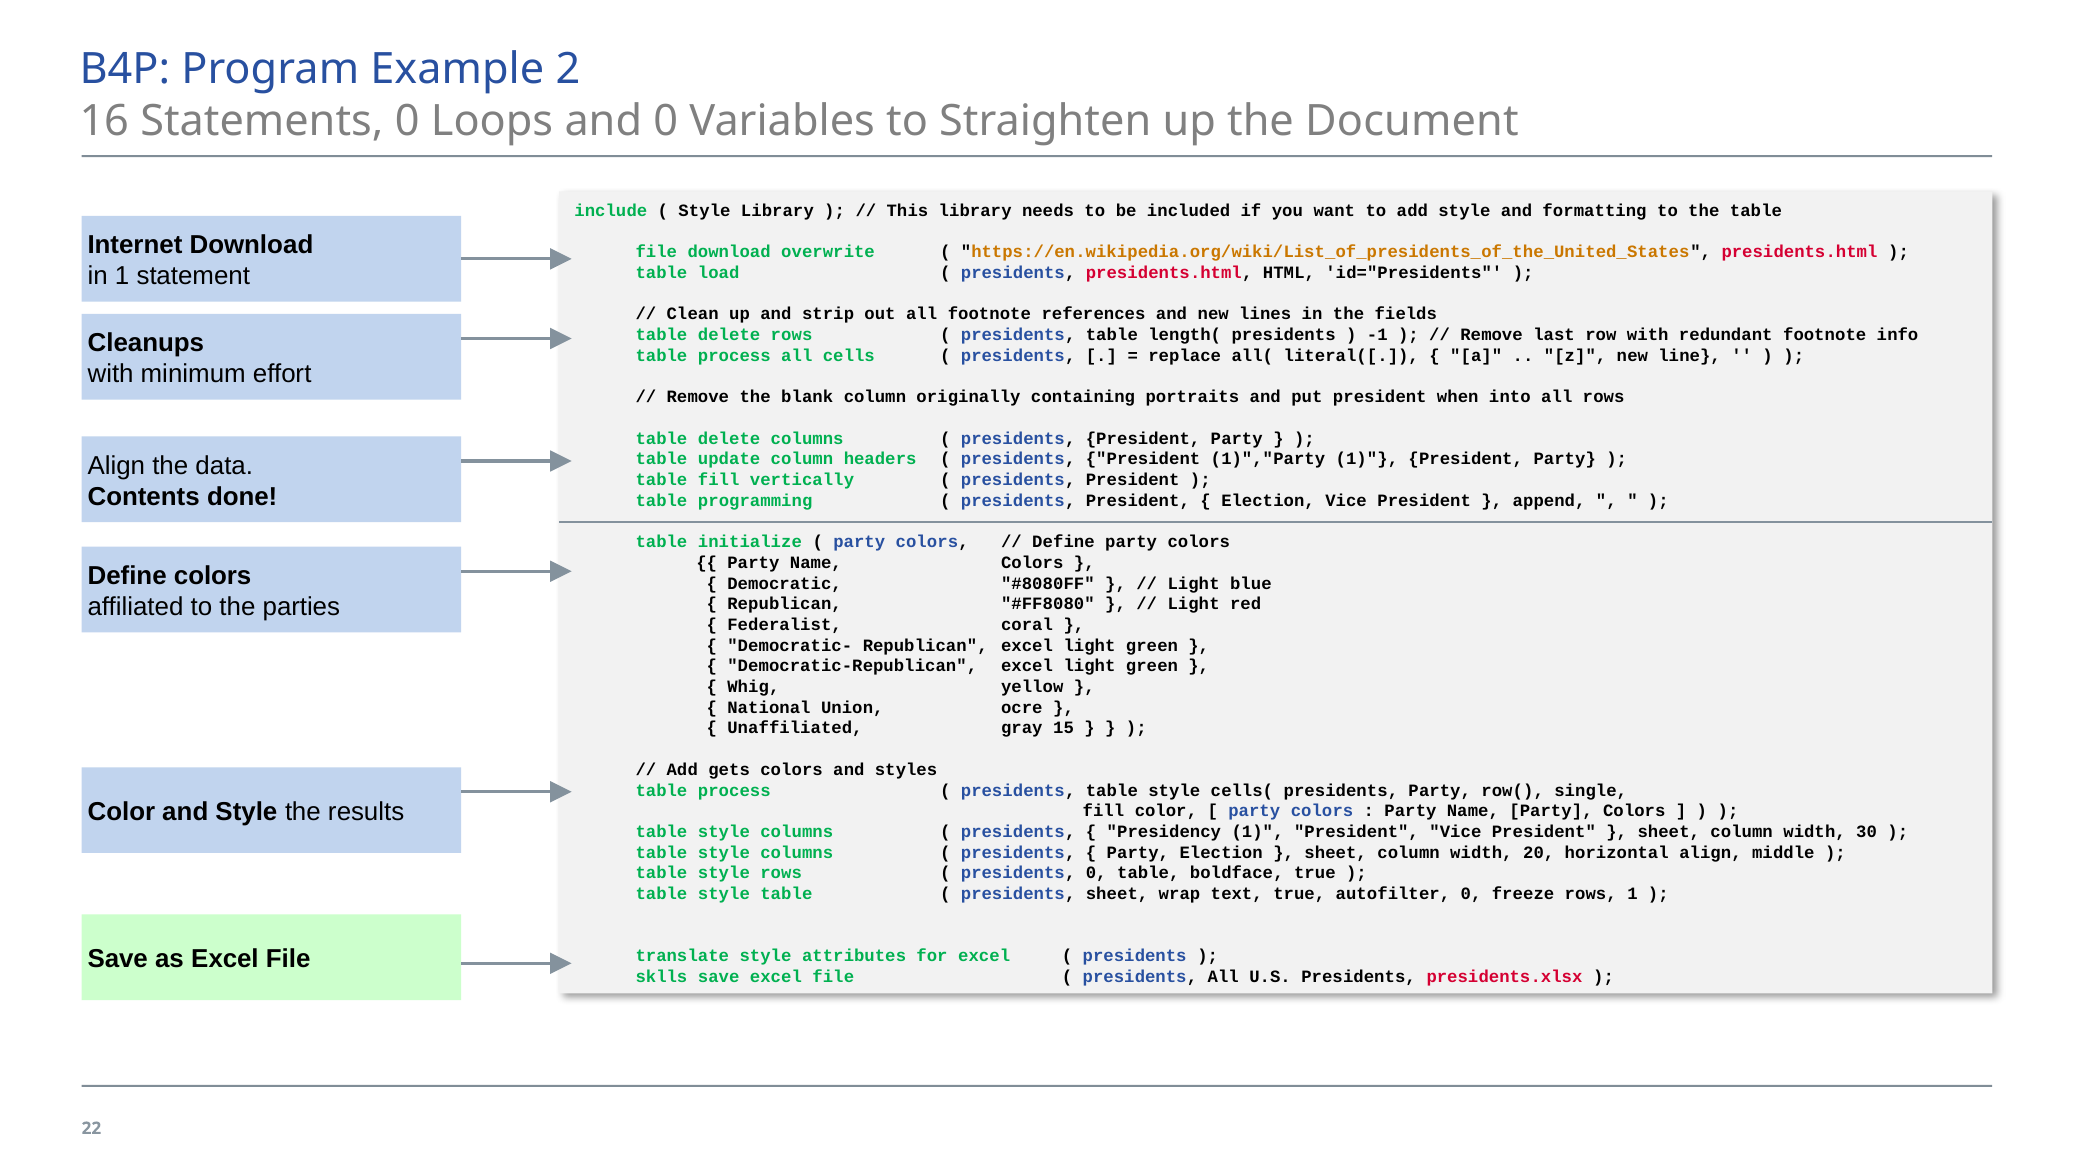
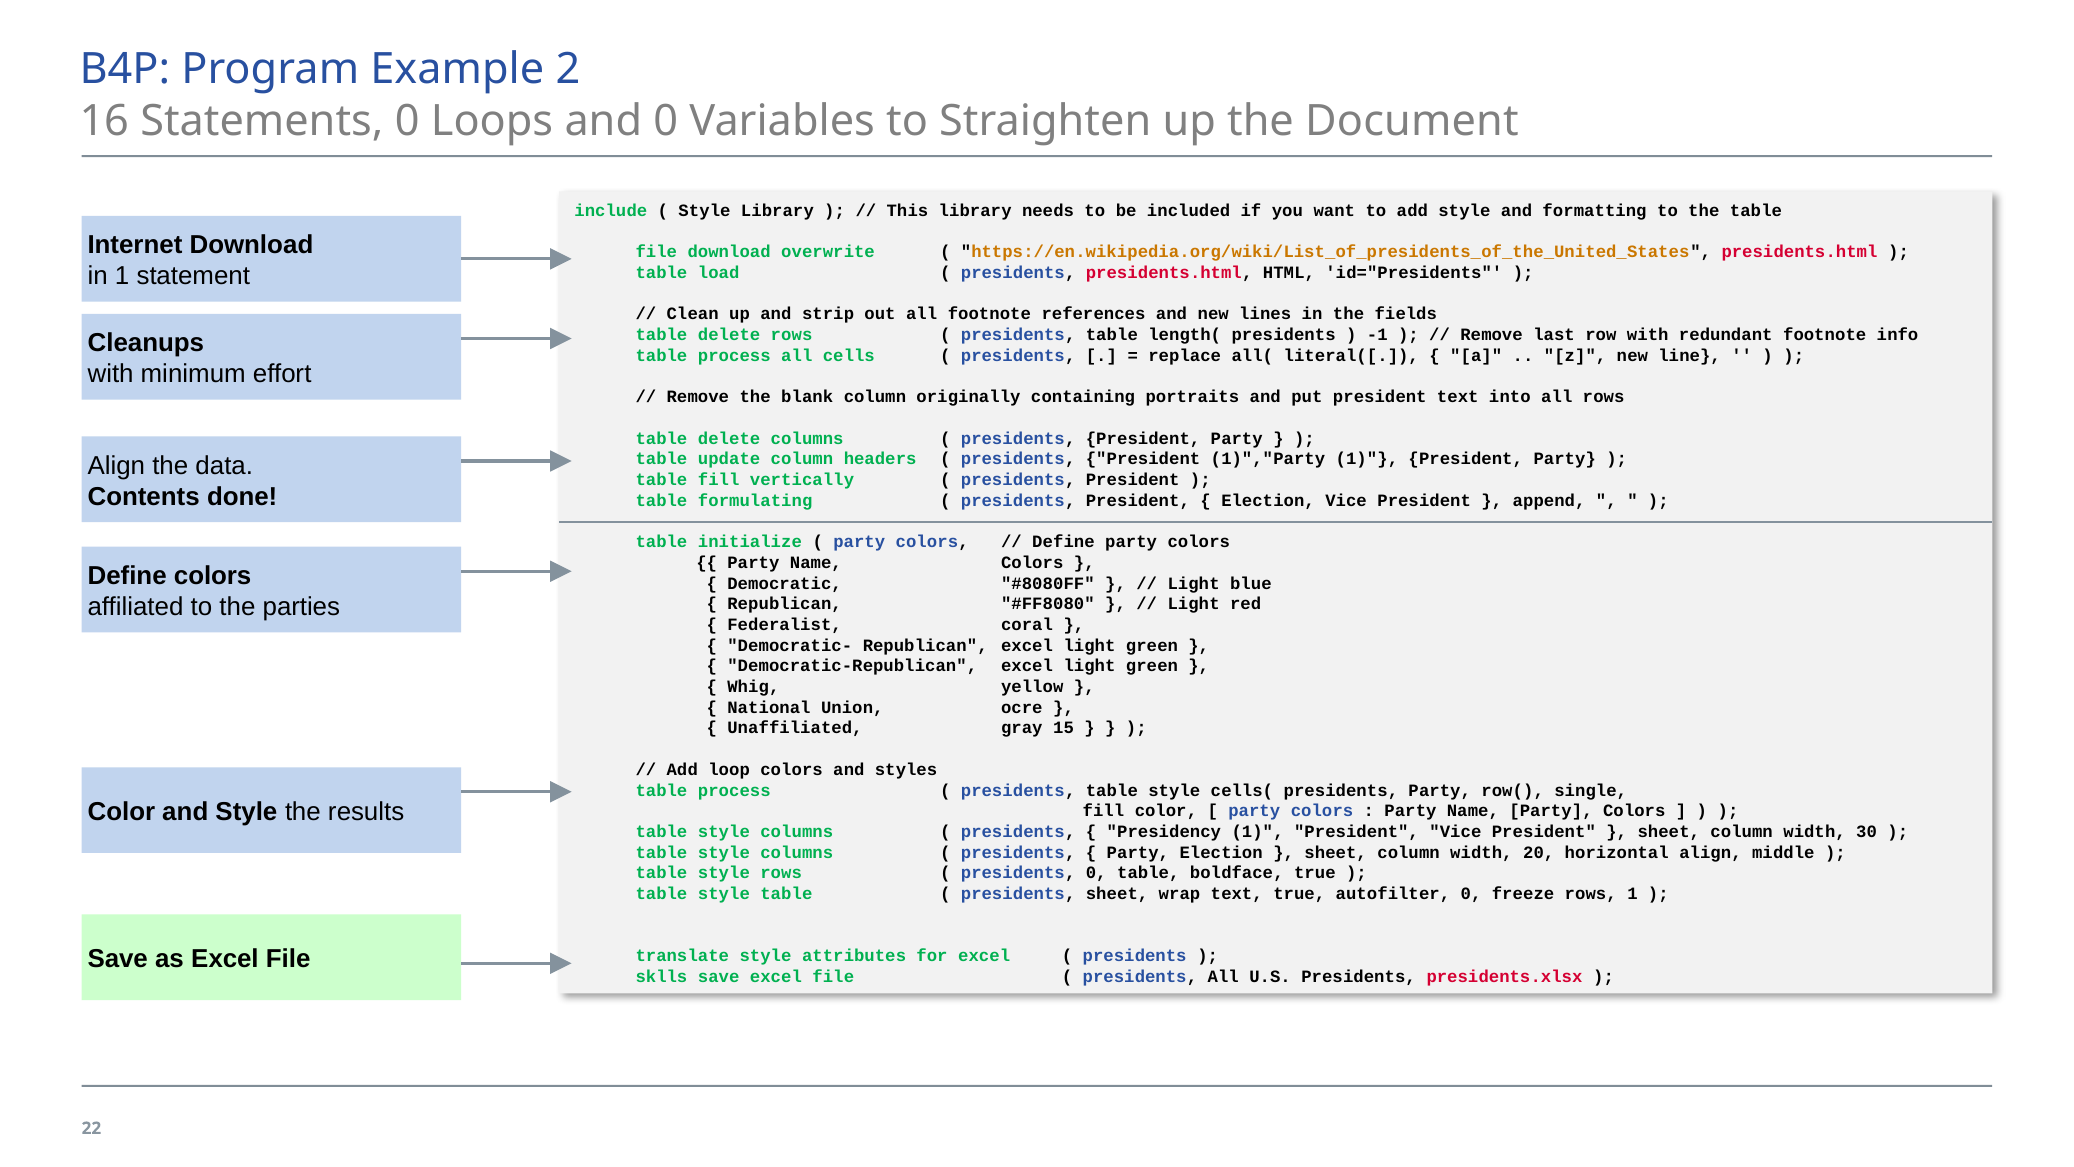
president when: when -> text (1458, 397)
programming: programming -> formulating (755, 500)
gets: gets -> loop (729, 769)
